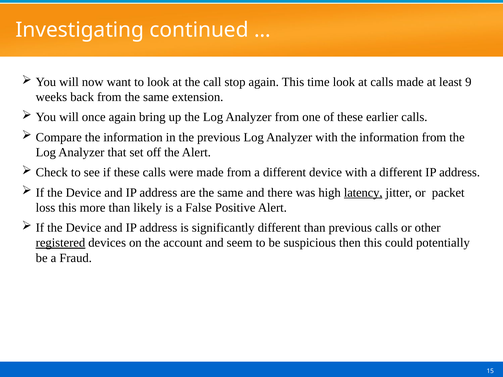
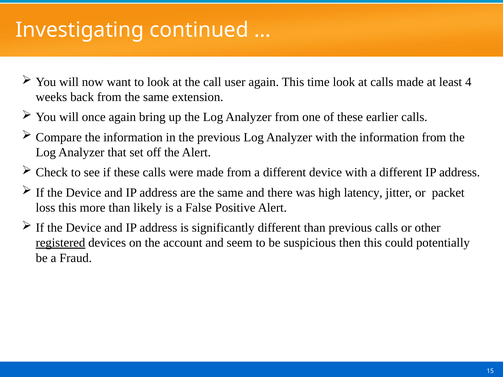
stop: stop -> user (235, 82)
9: 9 -> 4 (468, 82)
latency underline: present -> none (363, 193)
